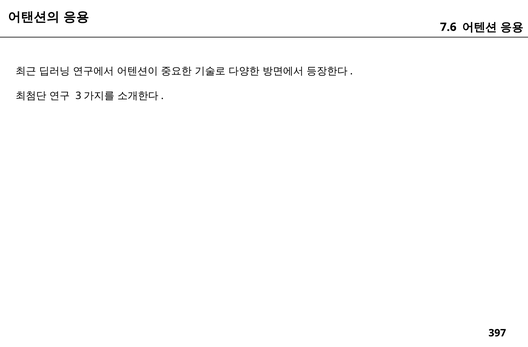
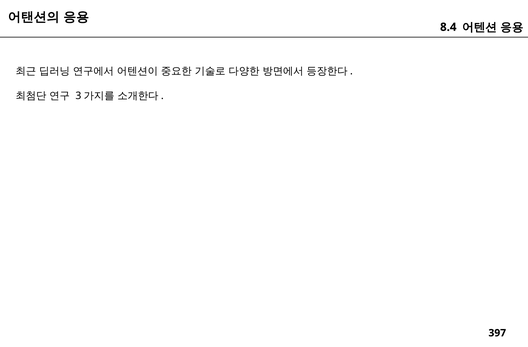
7.6: 7.6 -> 8.4 (448, 27)
